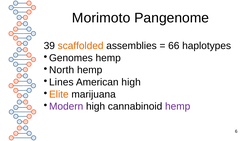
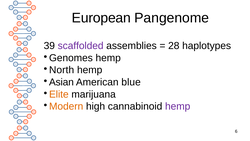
Morimoto: Morimoto -> European (101, 18)
scaffolded colour: orange -> purple (81, 46)
66: 66 -> 28 (174, 46)
Lines: Lines -> Asian (61, 82)
American high: high -> blue (131, 82)
Modern colour: purple -> orange (66, 106)
